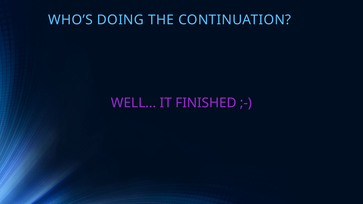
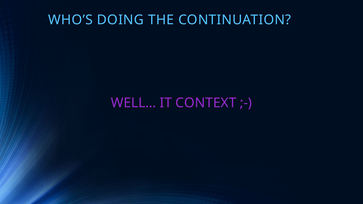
FINISHED: FINISHED -> CONTEXT (206, 103)
